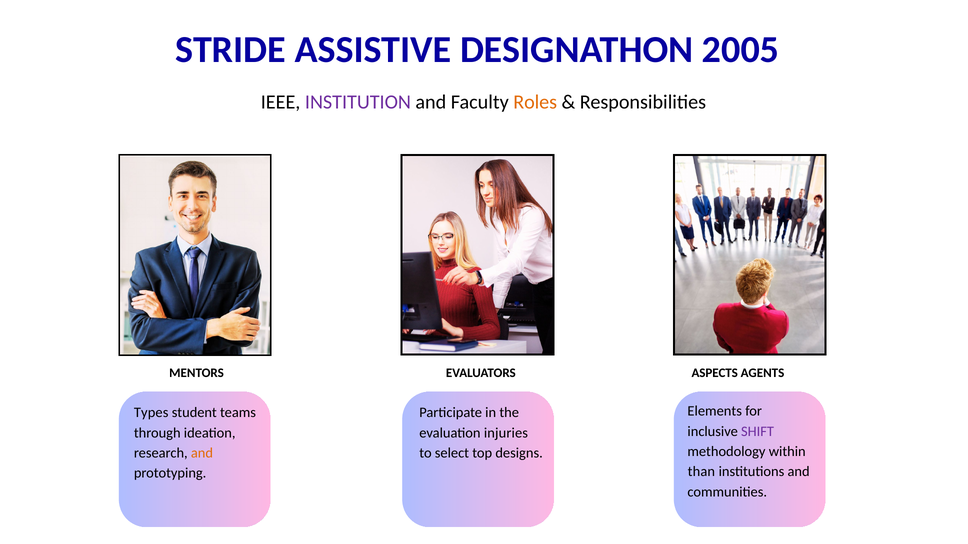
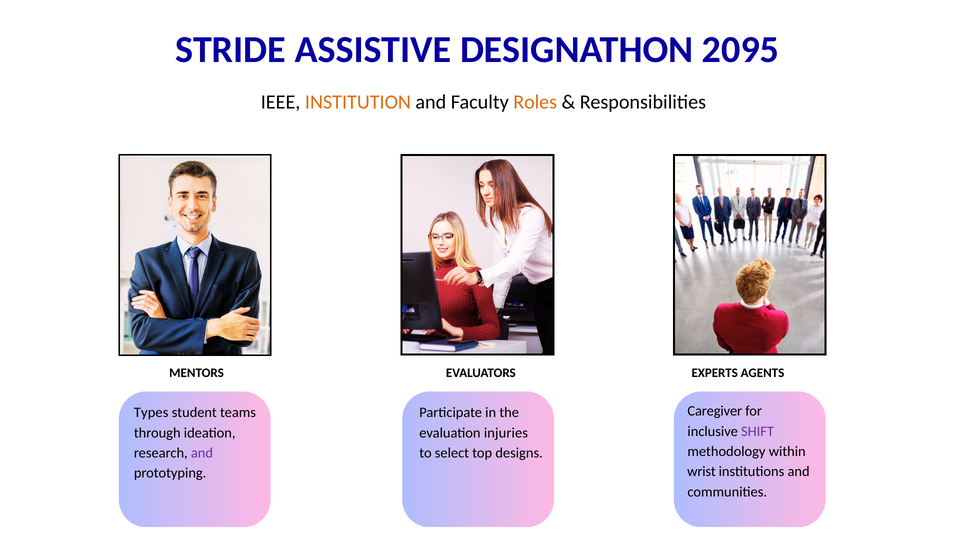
2005: 2005 -> 2095 (741, 50)
INSTITUTION colour: purple -> orange (358, 102)
ASPECTS: ASPECTS -> EXPERTS (715, 373)
Elements: Elements -> Caregiver (715, 412)
and colour: orange -> purple (202, 453)
than: than -> wrist (702, 472)
